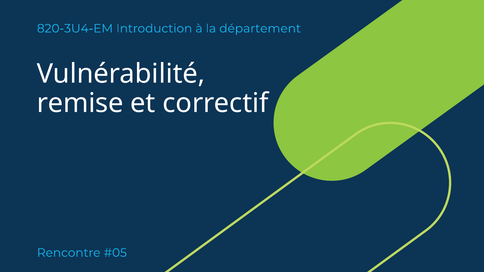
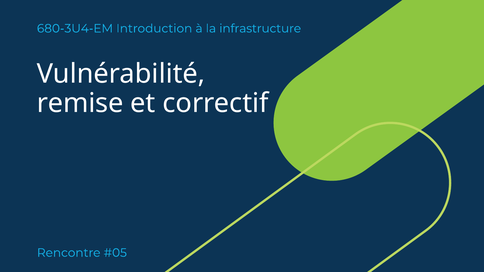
820-3U4-EM: 820-3U4-EM -> 680-3U4-EM (75, 29)
département: département -> infrastructure (260, 29)
